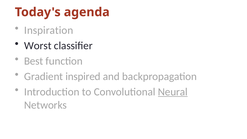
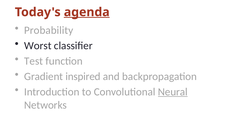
agenda underline: none -> present (87, 12)
Inspiration: Inspiration -> Probability (49, 30)
Best: Best -> Test (34, 61)
